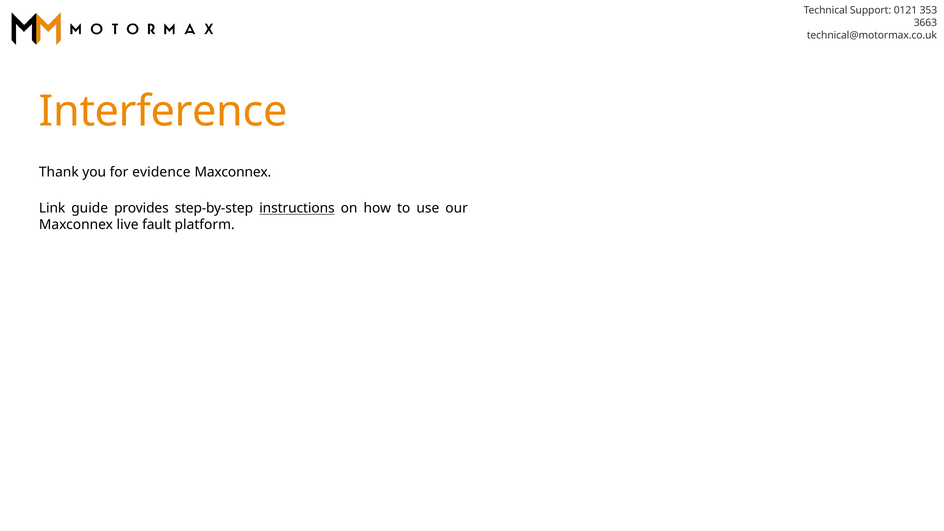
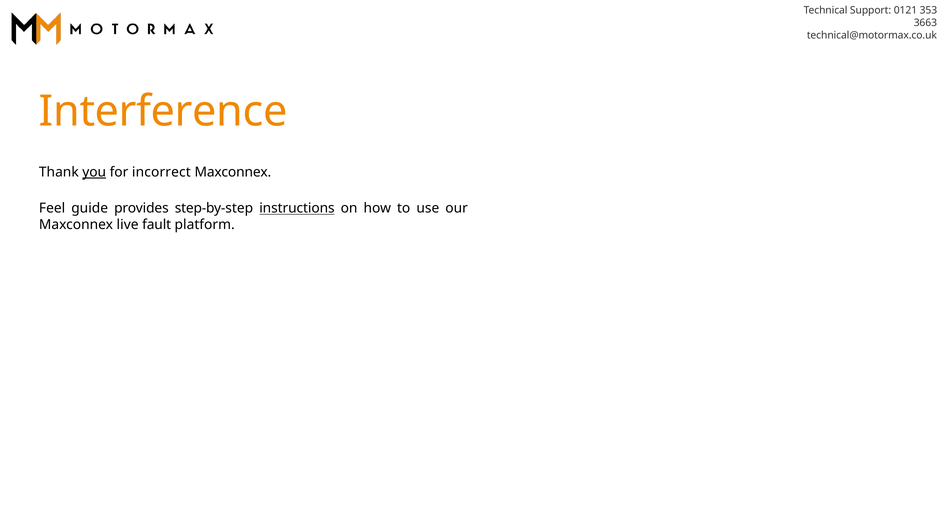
you underline: none -> present (94, 172)
evidence: evidence -> incorrect (161, 172)
Link: Link -> Feel (52, 208)
